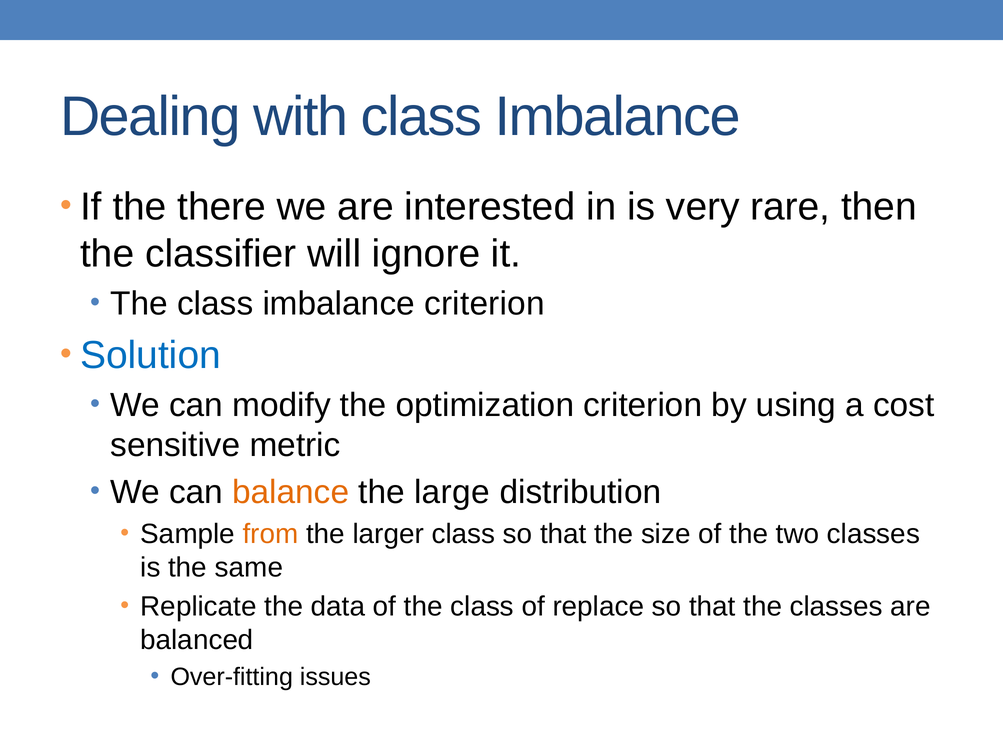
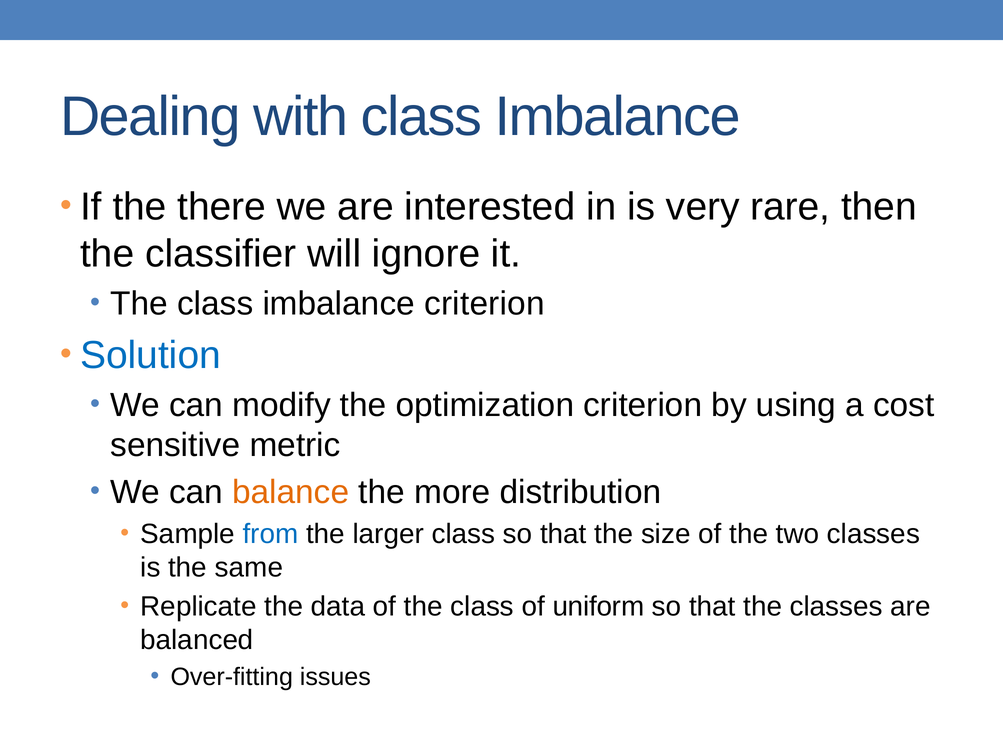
large: large -> more (452, 492)
from colour: orange -> blue (271, 534)
replace: replace -> uniform (598, 606)
